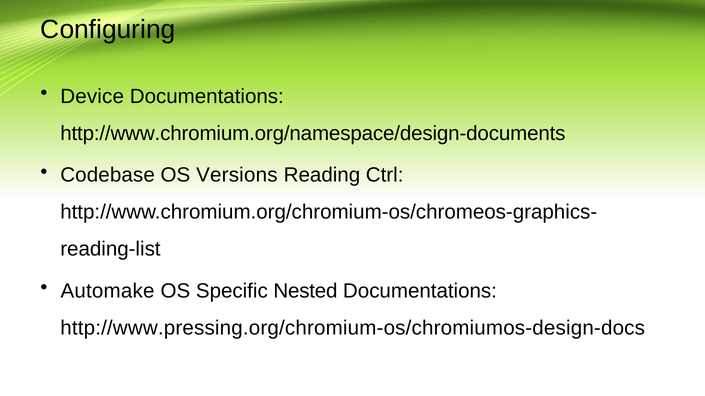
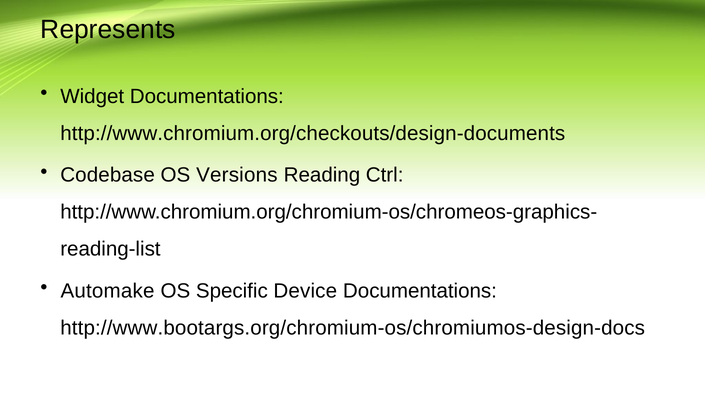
Configuring: Configuring -> Represents (108, 30)
Device: Device -> Widget (92, 97)
http://www.chromium.org/namespace/design-documents: http://www.chromium.org/namespace/design-documents -> http://www.chromium.org/checkouts/design-documents (313, 134)
Nested: Nested -> Device (305, 291)
http://www.pressing.org/chromium-os/chromiumos-design-docs: http://www.pressing.org/chromium-os/chromiumos-design-docs -> http://www.bootargs.org/chromium-os/chromiumos-design-docs (353, 328)
